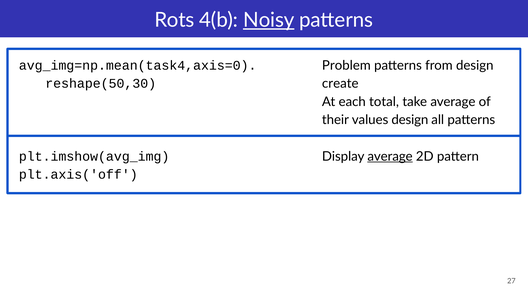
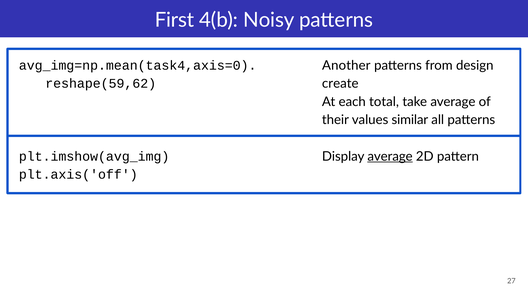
Rots: Rots -> First (174, 20)
Noisy underline: present -> none (269, 20)
Problem: Problem -> Another (346, 65)
reshape(50,30: reshape(50,30 -> reshape(59,62 (101, 84)
values design: design -> similar (410, 120)
